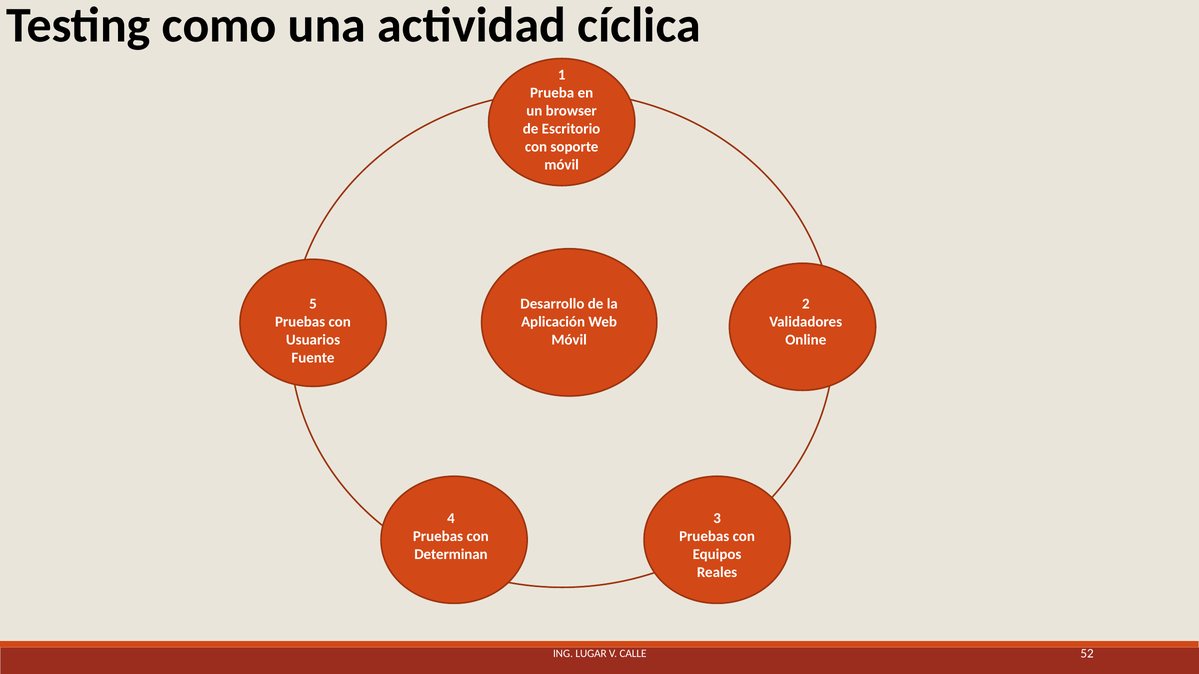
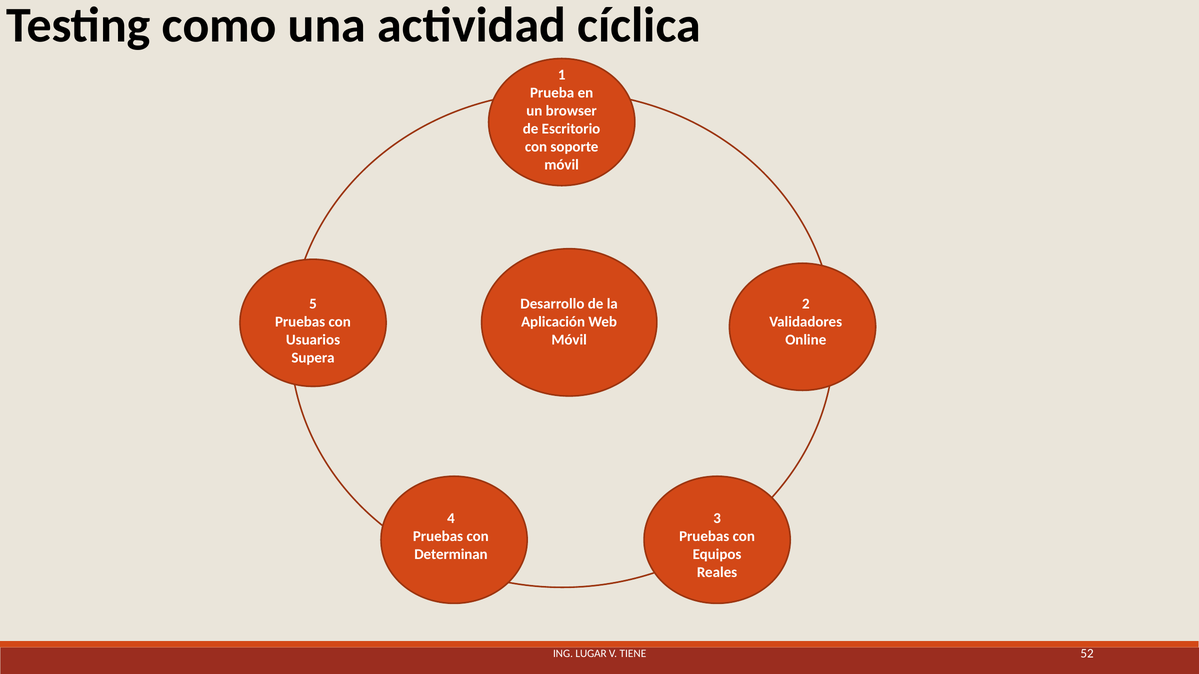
Fuente: Fuente -> Supera (313, 358)
CALLE: CALLE -> TIENE (633, 654)
